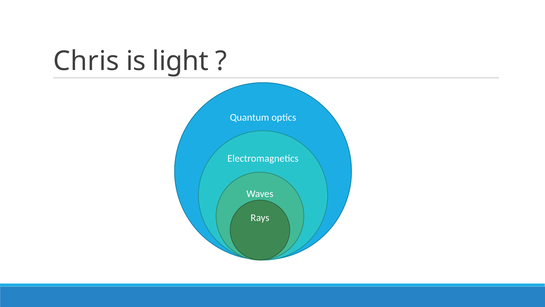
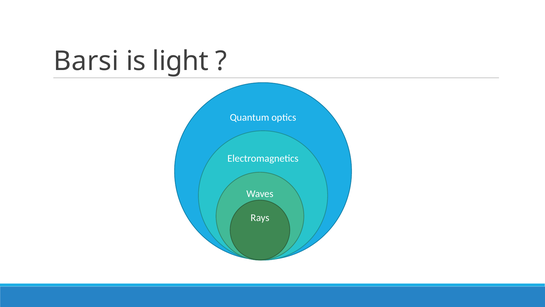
Chris: Chris -> Barsi (86, 61)
